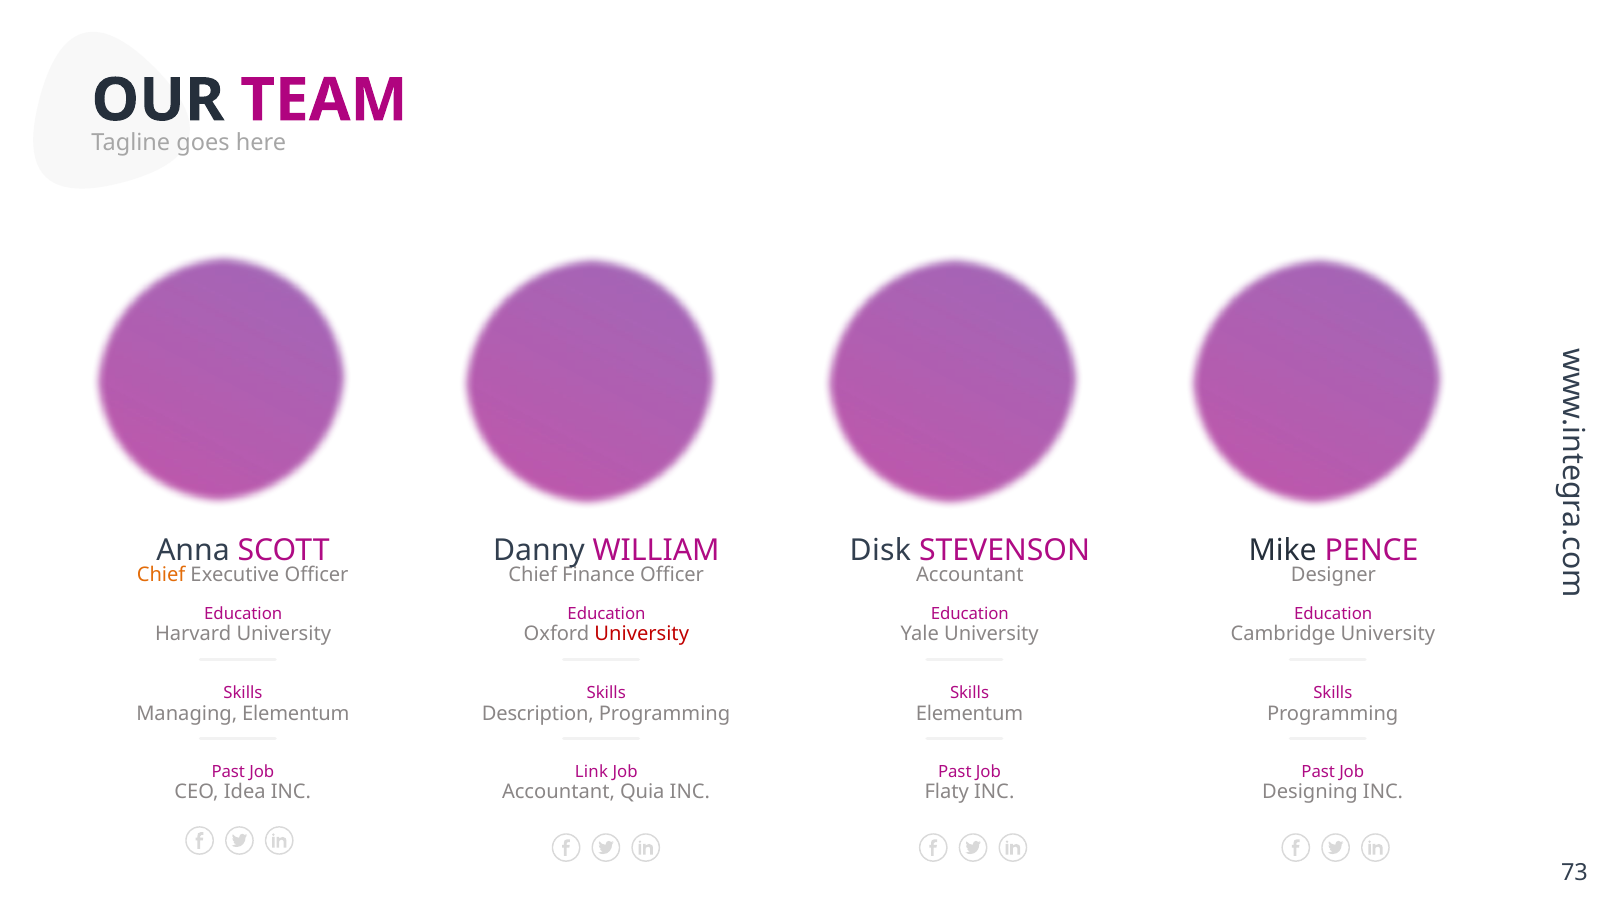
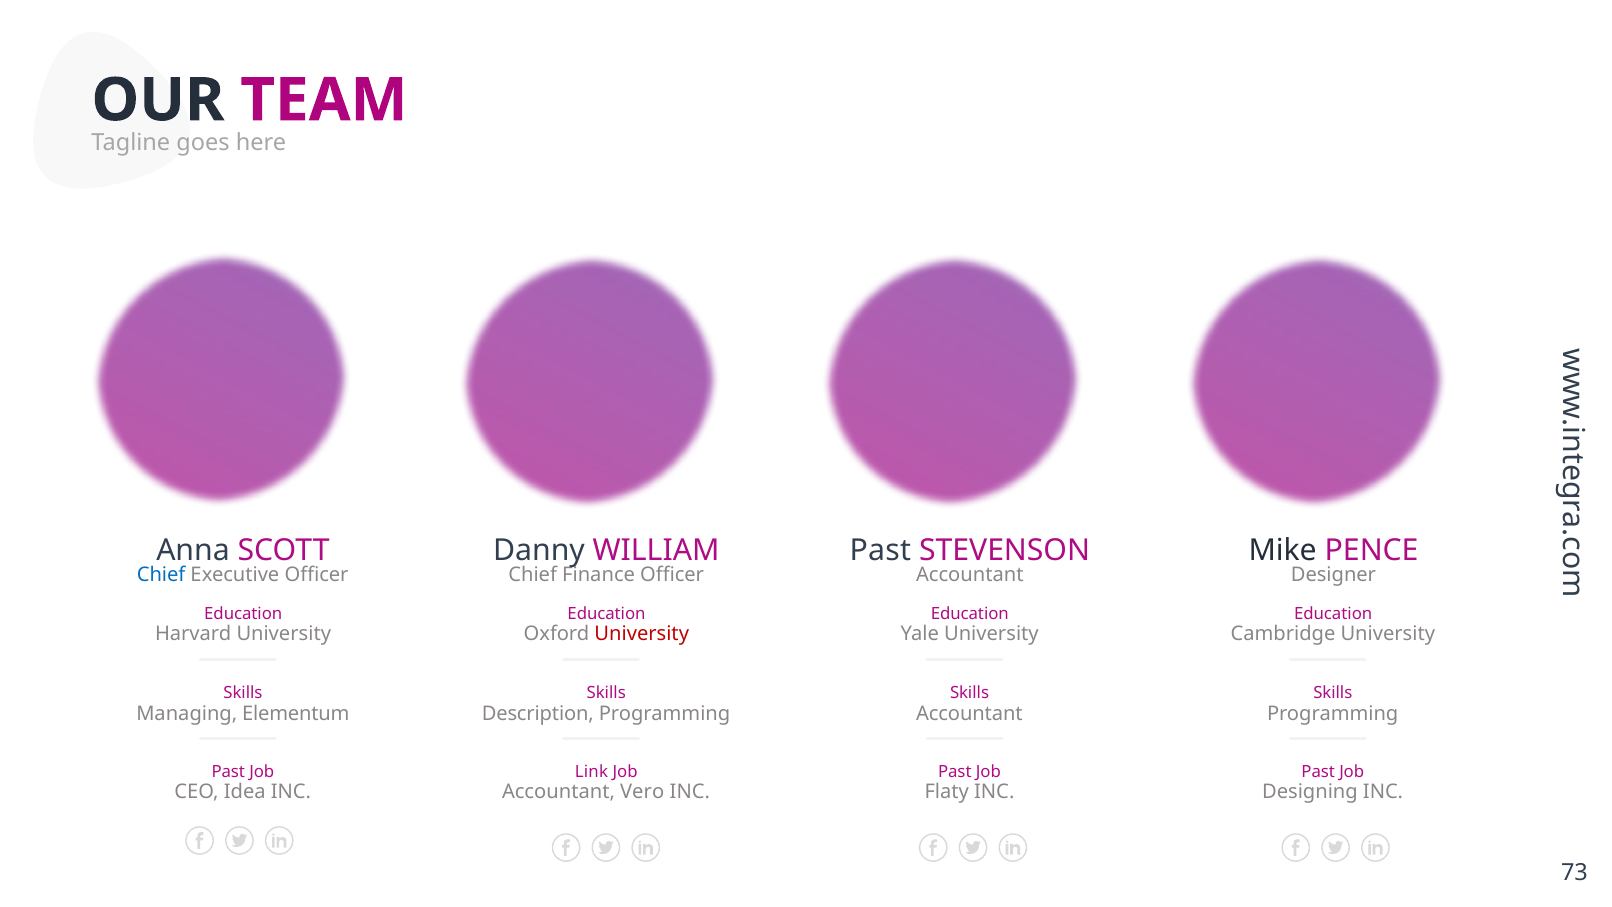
Disk: Disk -> Past (880, 550)
Chief colour: orange -> blue (161, 574)
Elementum: Elementum -> Accountant (969, 714)
Quia: Quia -> Vero (642, 792)
